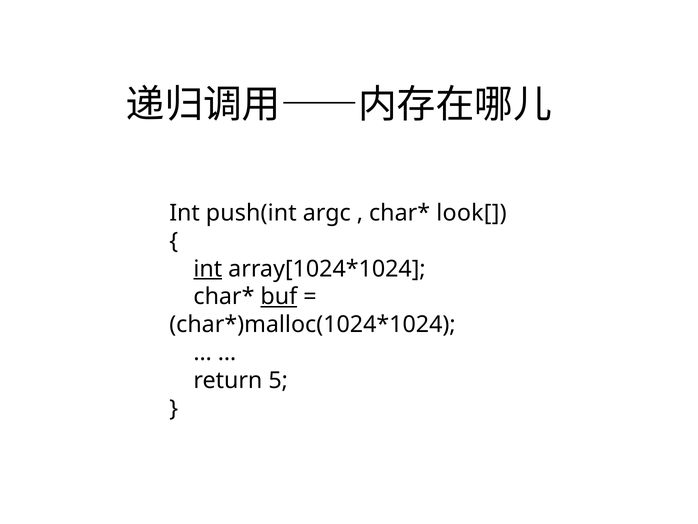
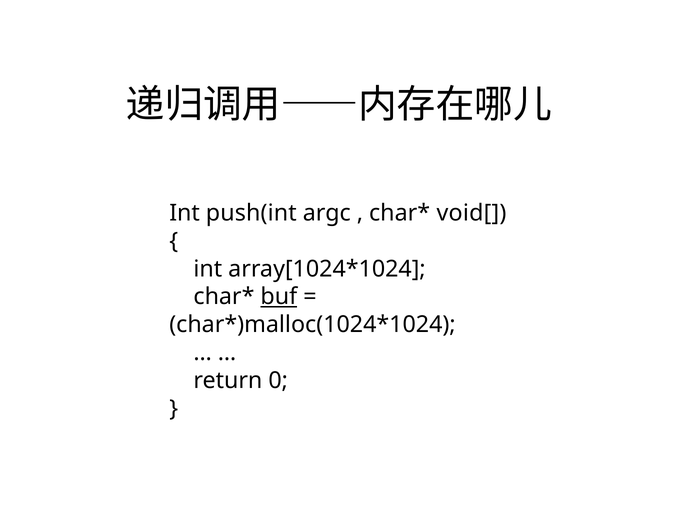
look[: look[ -> void[ (471, 213)
int underline: present -> none (208, 269)
5: 5 -> 0 (278, 380)
